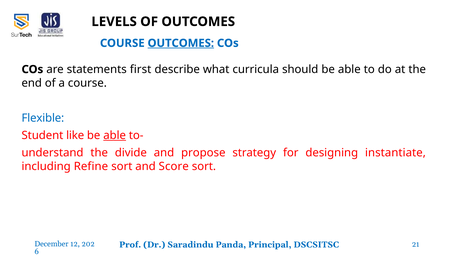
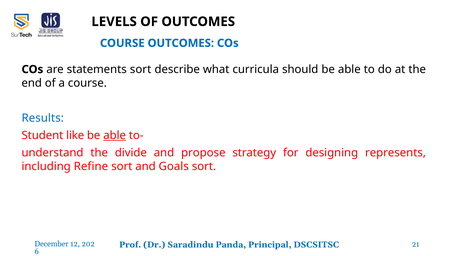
OUTCOMES underline: present -> none (181, 43)
statements first: first -> sort (141, 69)
Flexible: Flexible -> Results (43, 118)
instantiate: instantiate -> represents (395, 152)
Score: Score -> Goals (174, 166)
